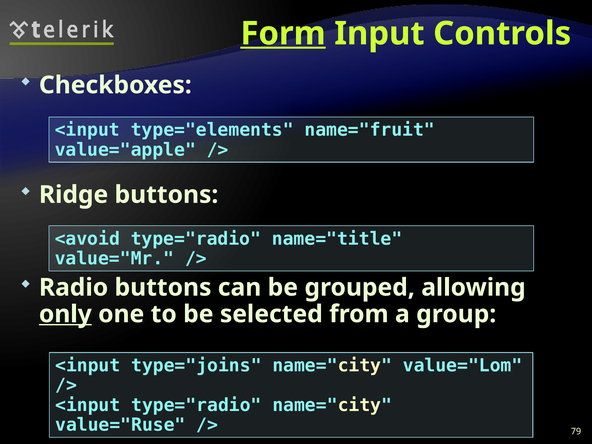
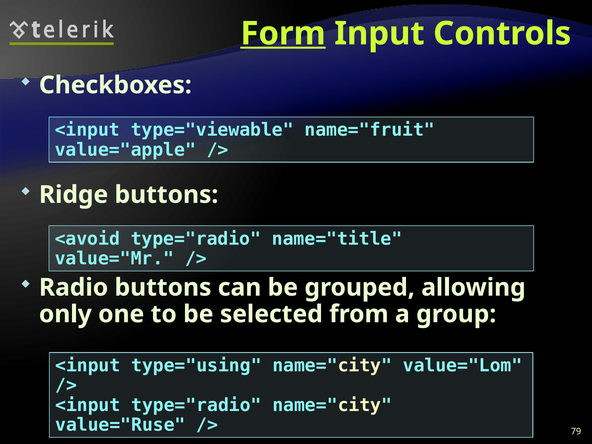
type="elements: type="elements -> type="viewable (212, 130)
only underline: present -> none (65, 314)
type="joins: type="joins -> type="using (196, 366)
